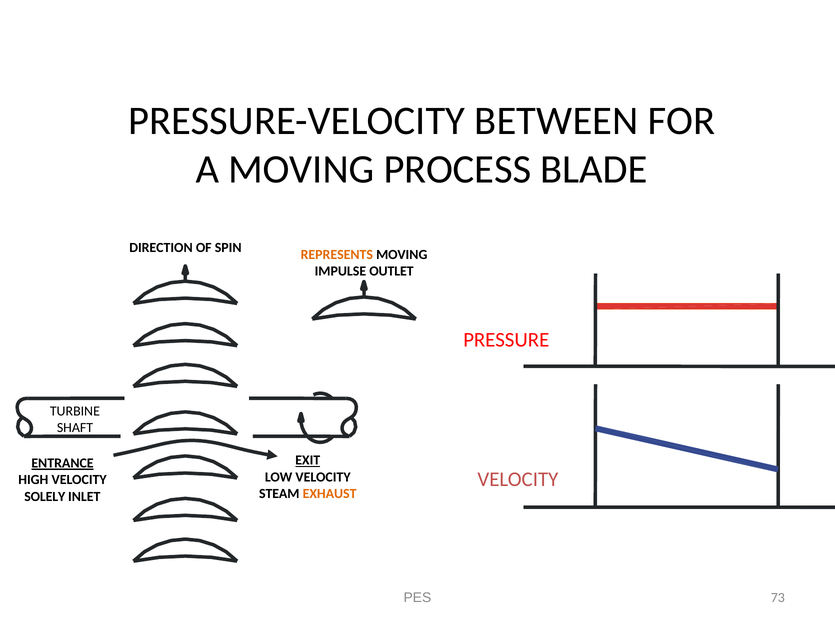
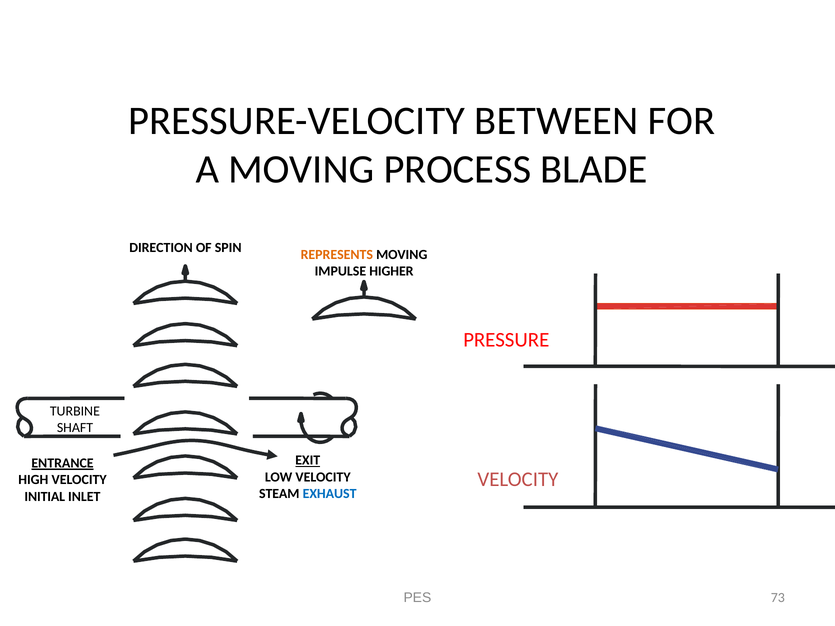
OUTLET: OUTLET -> HIGHER (391, 271)
EXHAUST colour: orange -> blue (330, 494)
SOLELY: SOLELY -> INITIAL (45, 497)
